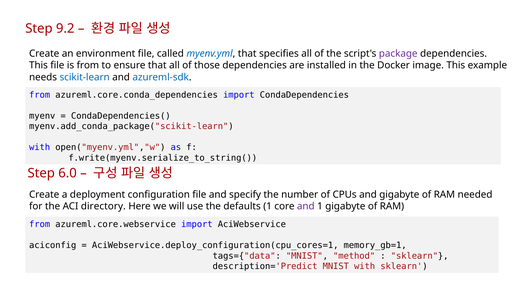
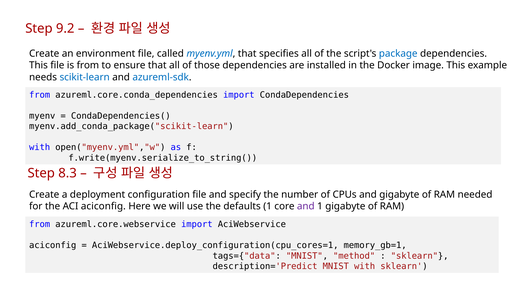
package colour: purple -> blue (398, 54)
6.0: 6.0 -> 8.3 (68, 173)
ACI directory: directory -> aciconfig (103, 206)
